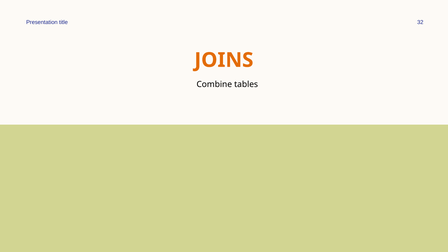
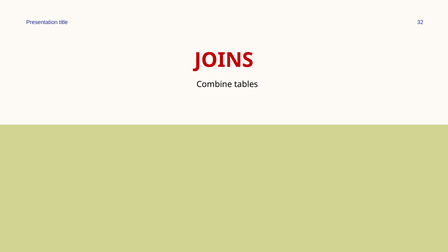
JOINS colour: orange -> red (224, 60)
